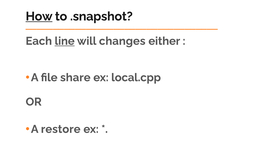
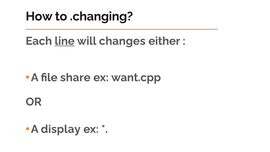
How underline: present -> none (39, 16)
.snapshot: .snapshot -> .changing (101, 16)
local.cpp: local.cpp -> want.cpp (136, 77)
restore: restore -> display (61, 129)
